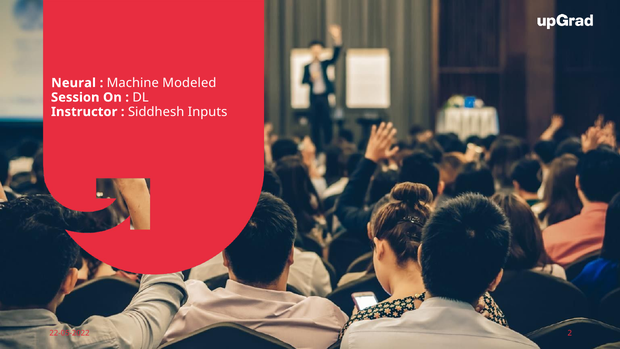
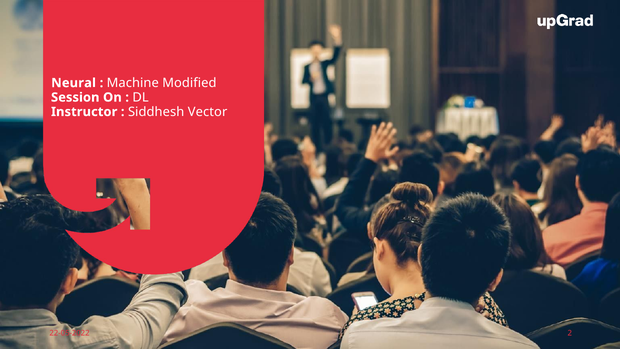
Modeled: Modeled -> Modified (189, 83)
Inputs: Inputs -> Vector (208, 112)
